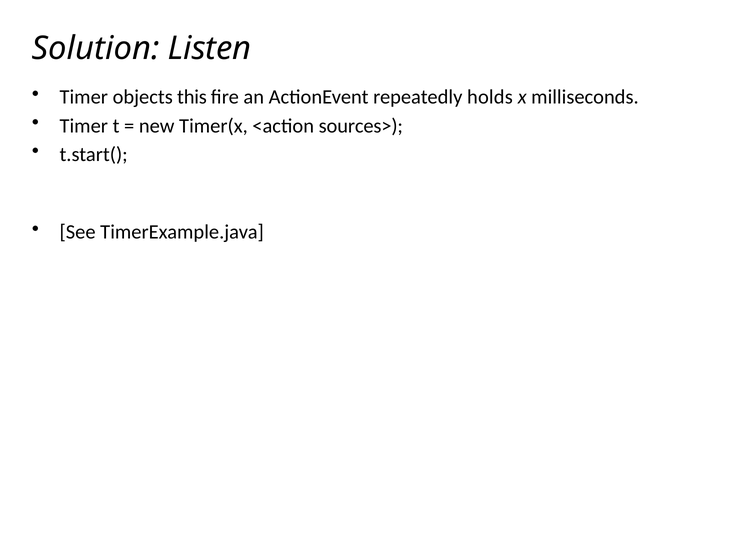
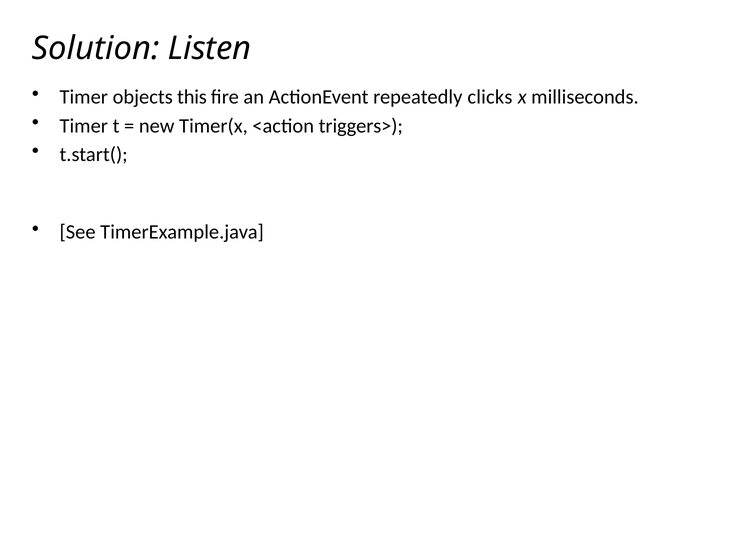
holds: holds -> clicks (490, 97)
sources>: sources> -> triggers> (361, 126)
